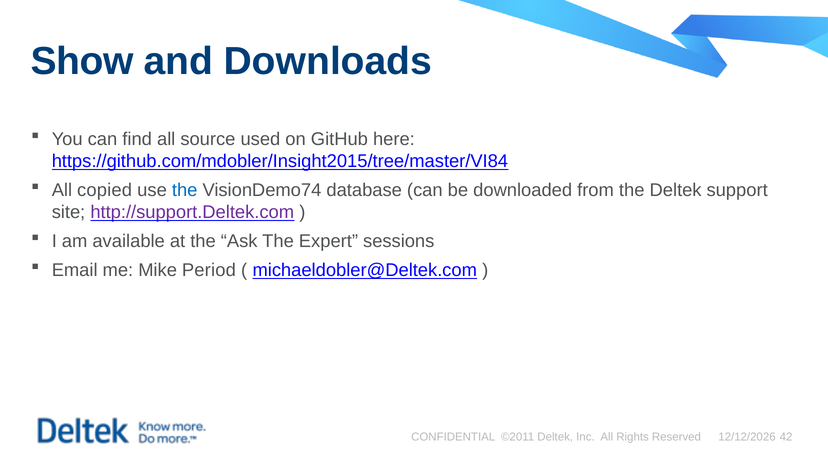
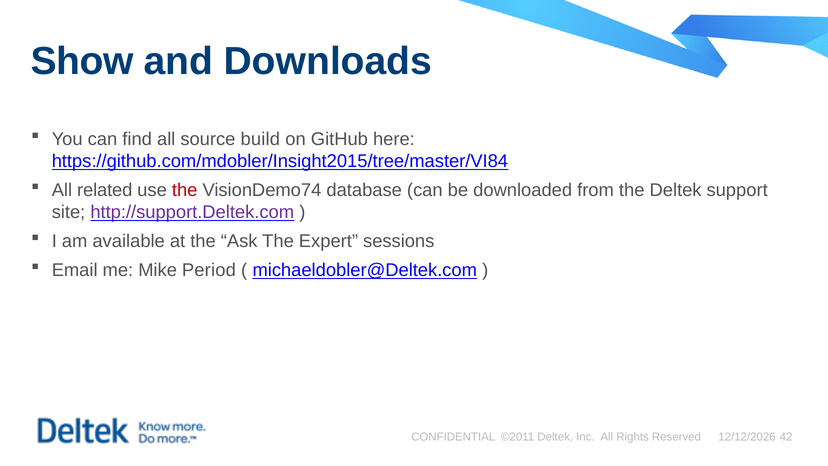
used: used -> build (260, 139)
copied: copied -> related (105, 190)
the colour: blue -> red (185, 190)
